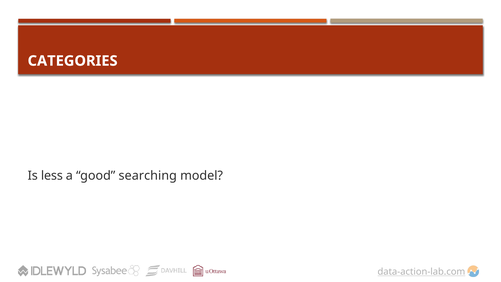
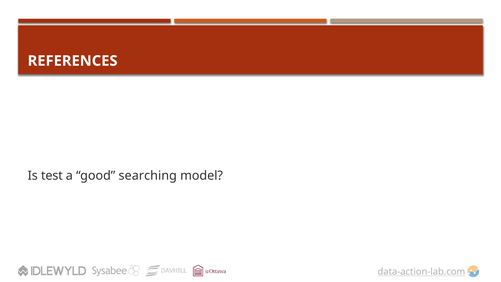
CATEGORIES: CATEGORIES -> REFERENCES (73, 61)
less: less -> test (52, 176)
